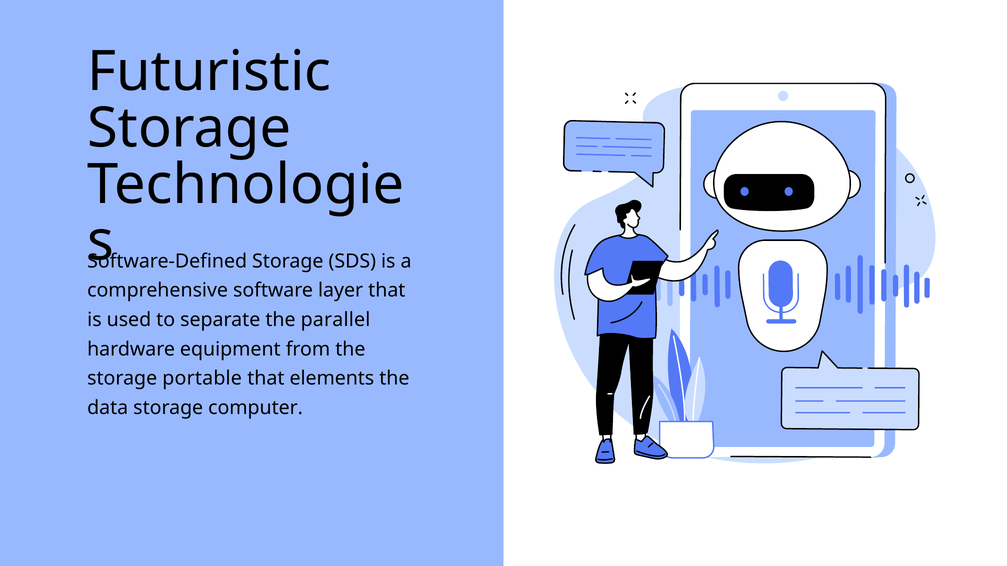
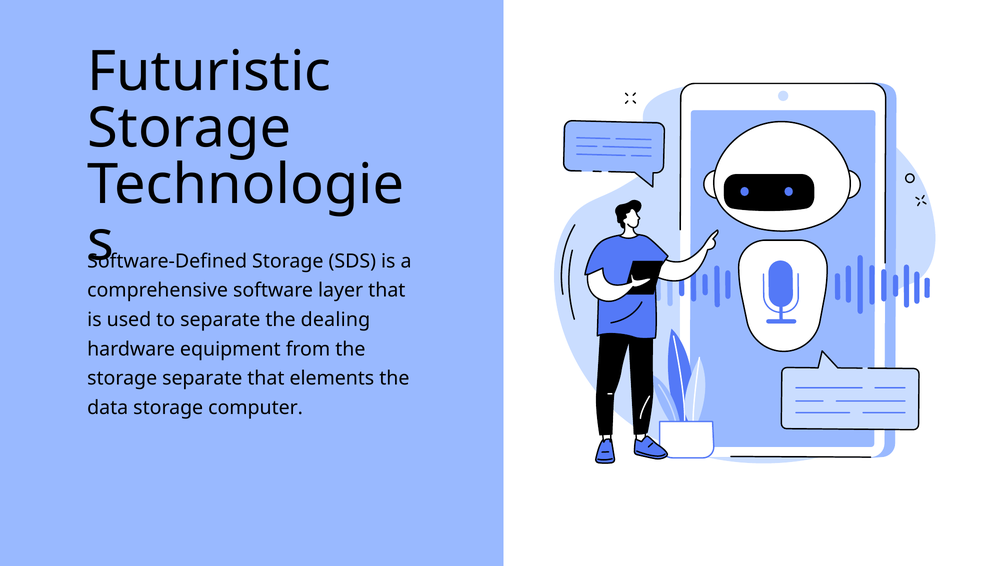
parallel: parallel -> dealing (335, 320)
storage portable: portable -> separate (202, 379)
